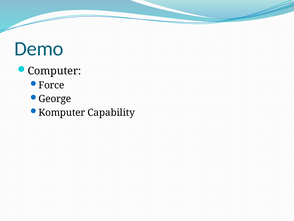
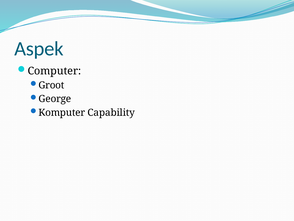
Demo: Demo -> Aspek (39, 49)
Force: Force -> Groot (51, 85)
